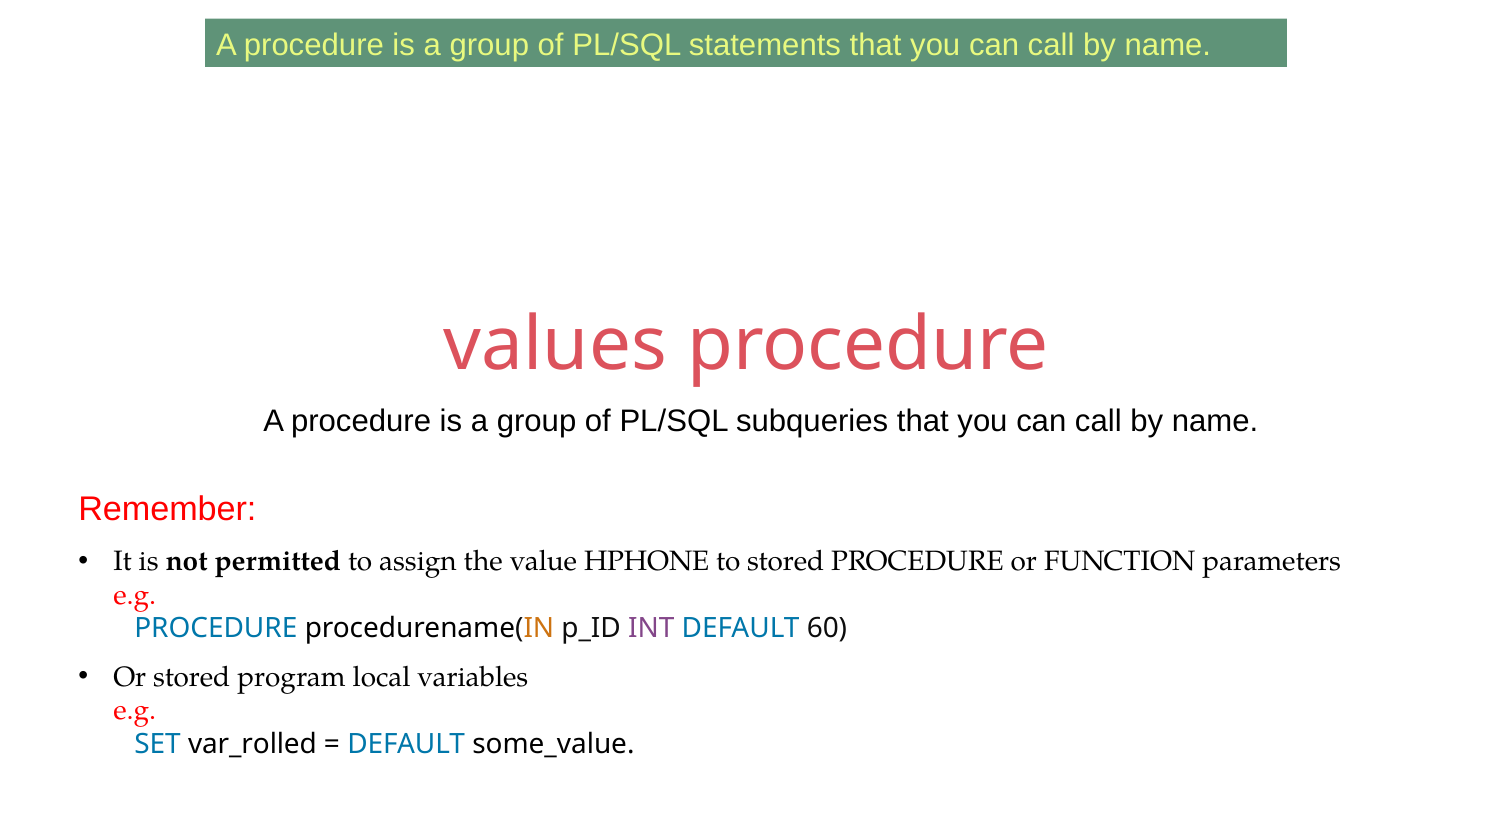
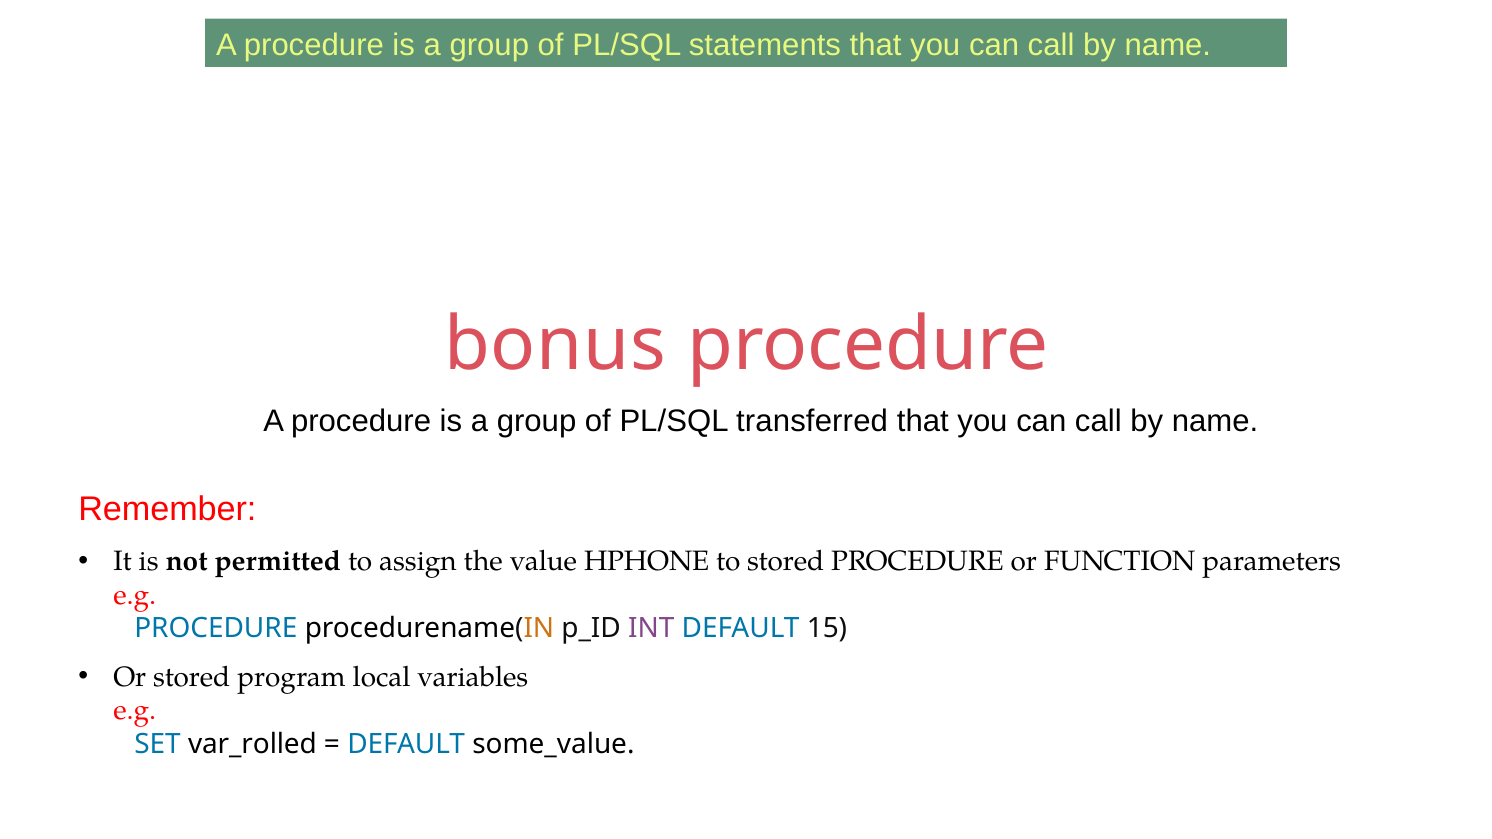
values: values -> bonus (555, 345)
subqueries: subqueries -> transferred (812, 421)
60: 60 -> 15 (827, 629)
